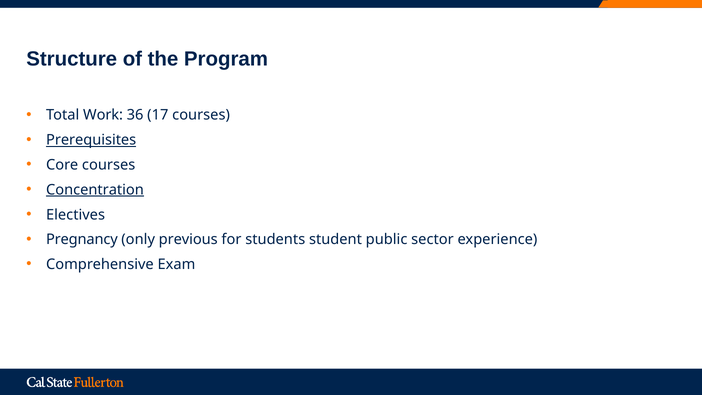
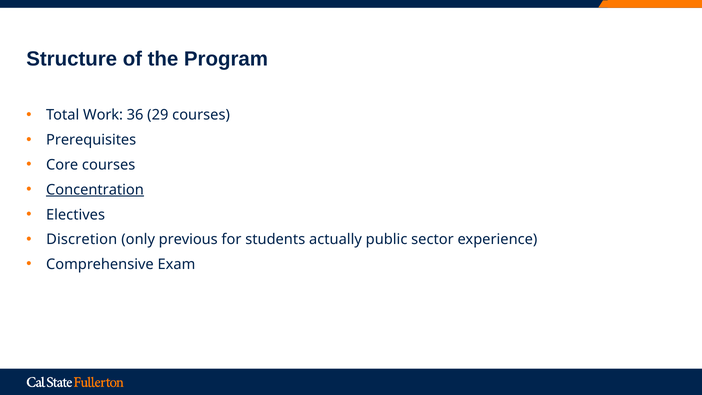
17: 17 -> 29 (158, 115)
Prerequisites underline: present -> none (91, 140)
Pregnancy: Pregnancy -> Discretion (82, 239)
student: student -> actually (335, 239)
